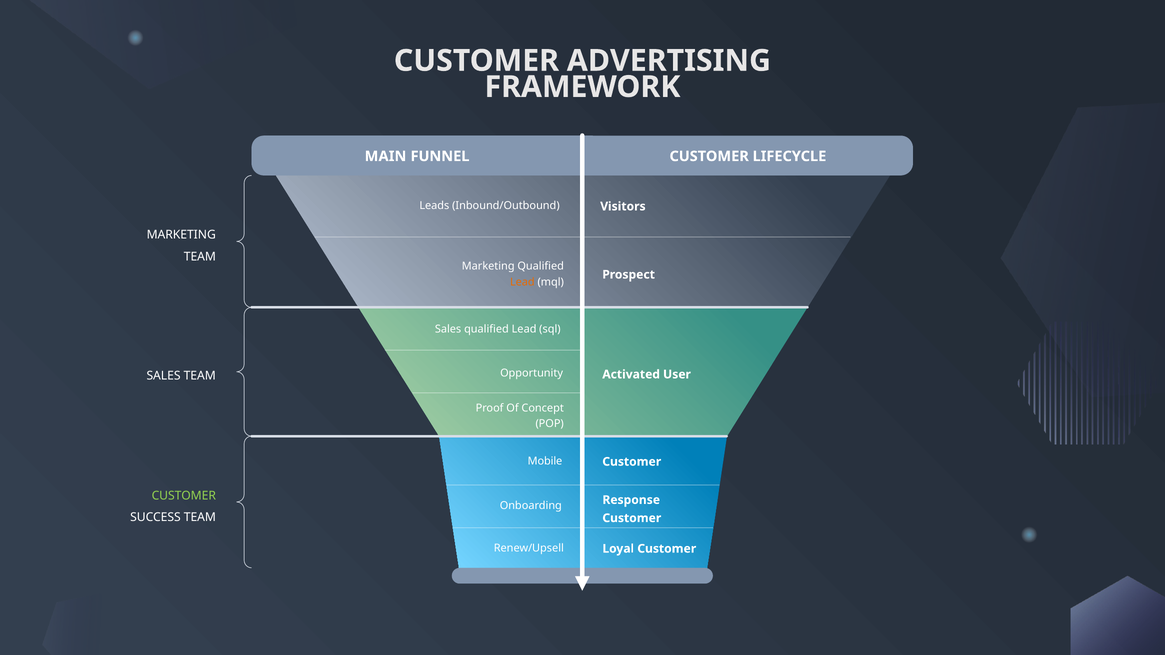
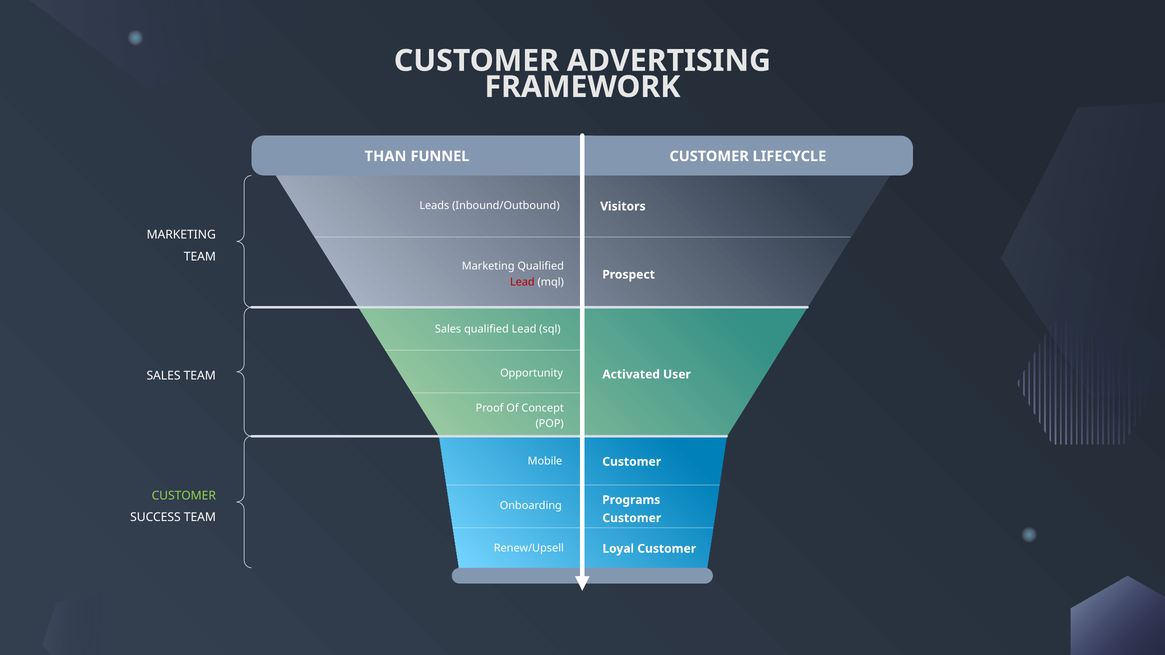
MAIN: MAIN -> THAN (385, 156)
Lead colour: orange -> red (522, 282)
Response: Response -> Programs (631, 500)
